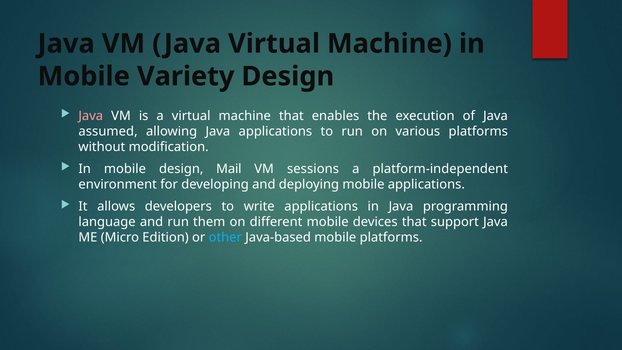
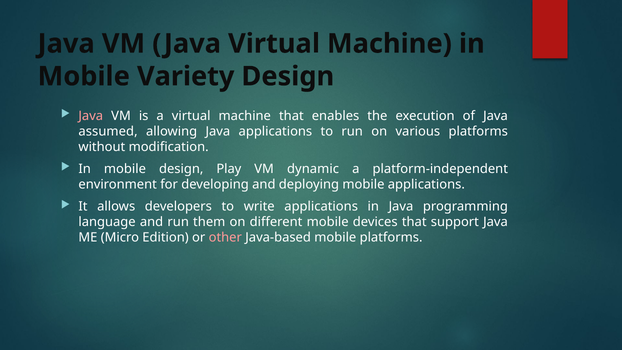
Mail: Mail -> Play (229, 169)
sessions: sessions -> dynamic (313, 169)
other colour: light blue -> pink (225, 238)
